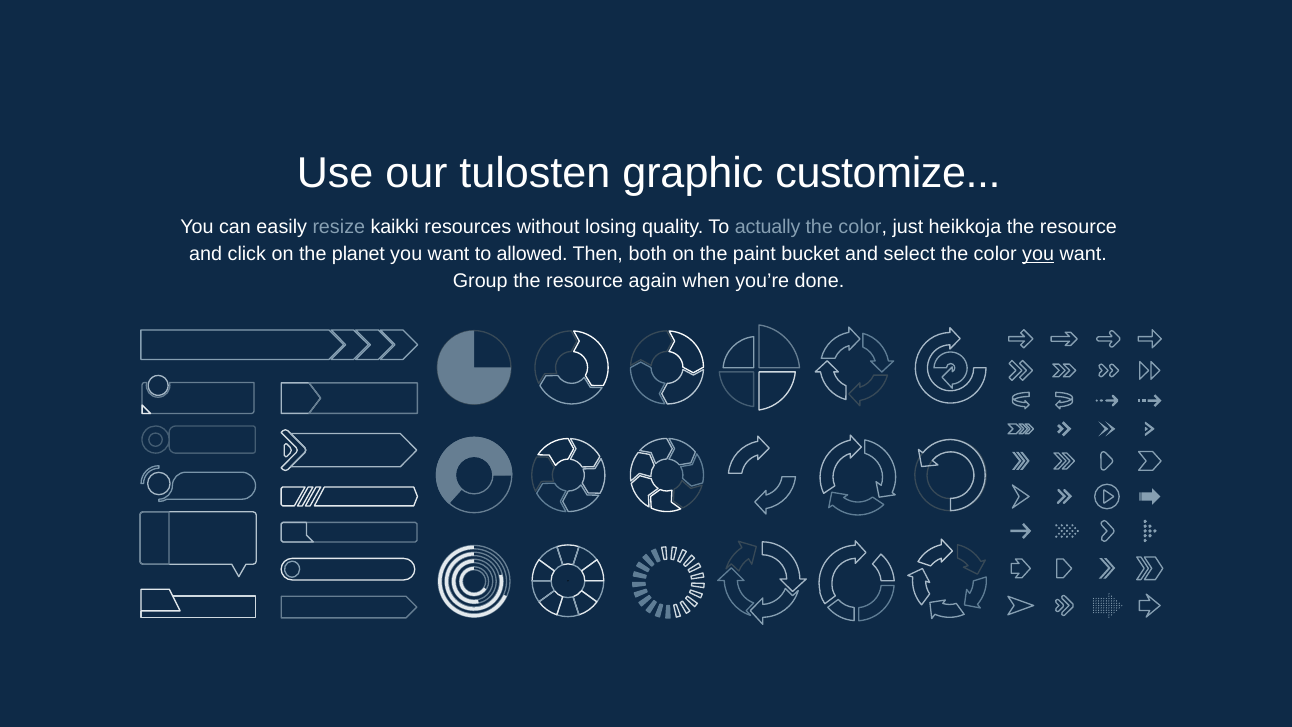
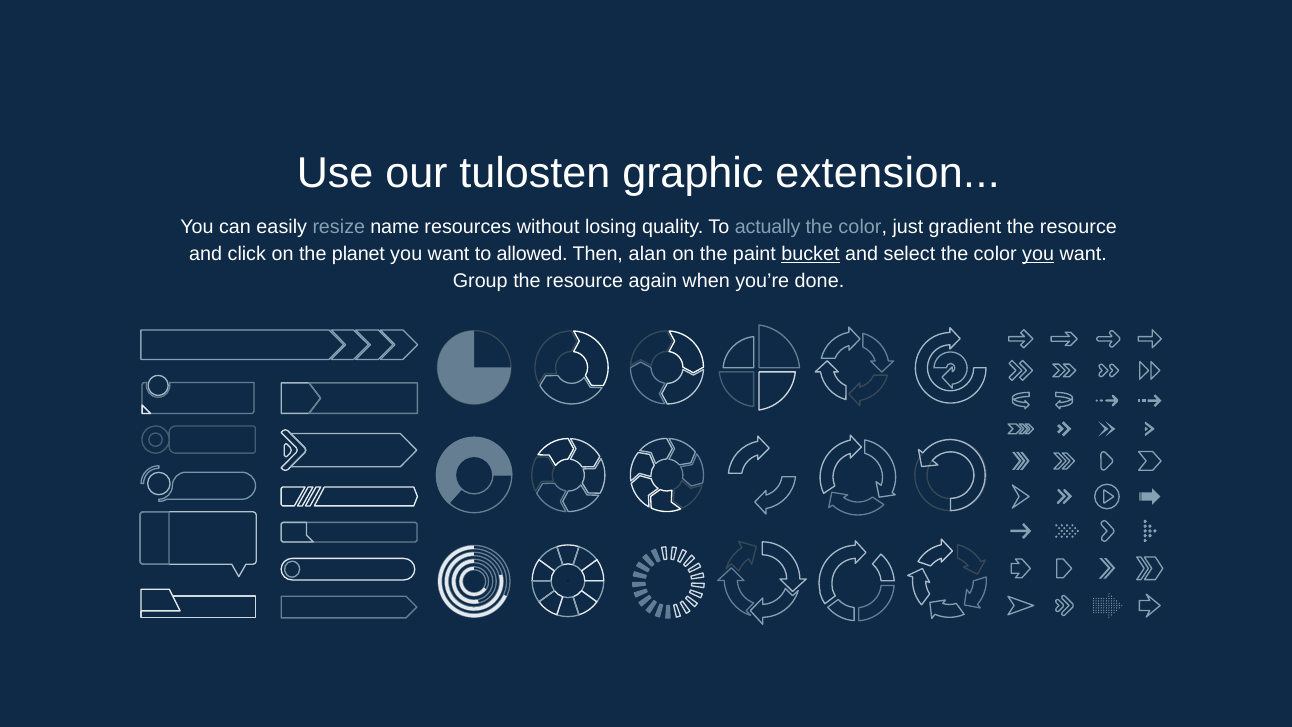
customize: customize -> extension (888, 174)
kaikki: kaikki -> name (395, 227)
heikkoja: heikkoja -> gradient (965, 227)
both: both -> alan (648, 254)
bucket underline: none -> present (810, 254)
